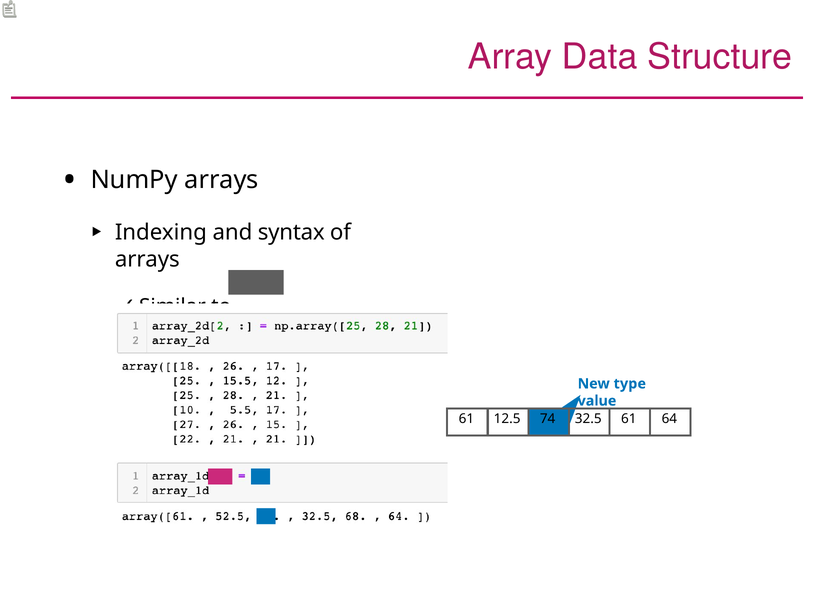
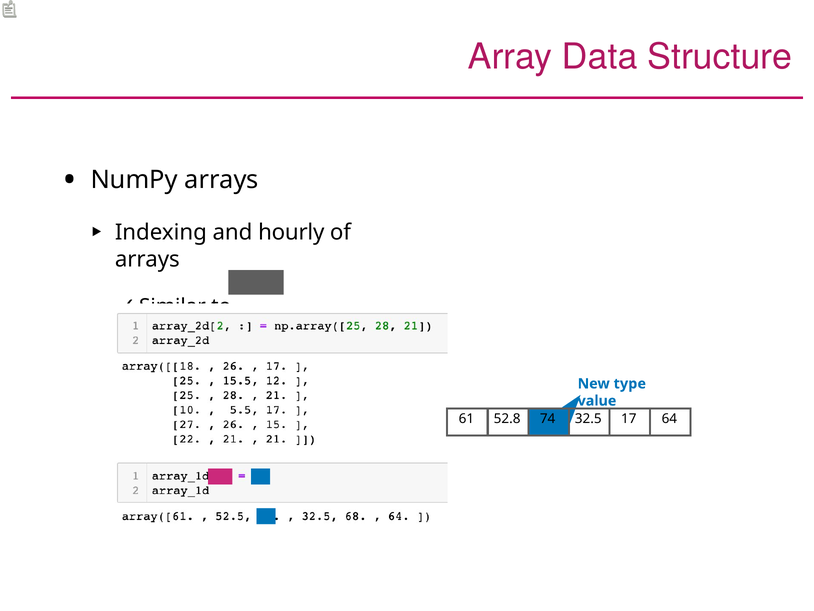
syntax: syntax -> hourly (291, 232)
12.5: 12.5 -> 52.8 (507, 418)
32.5 61: 61 -> 17 (629, 418)
